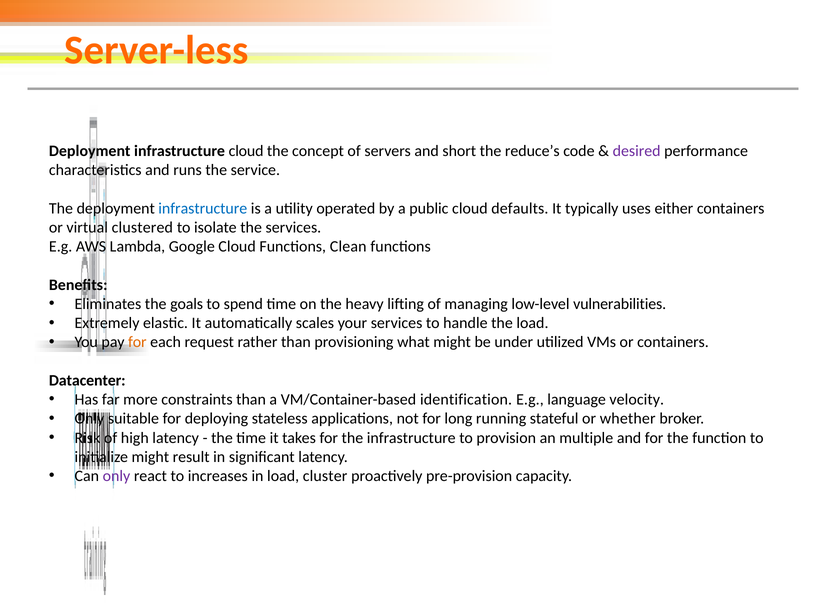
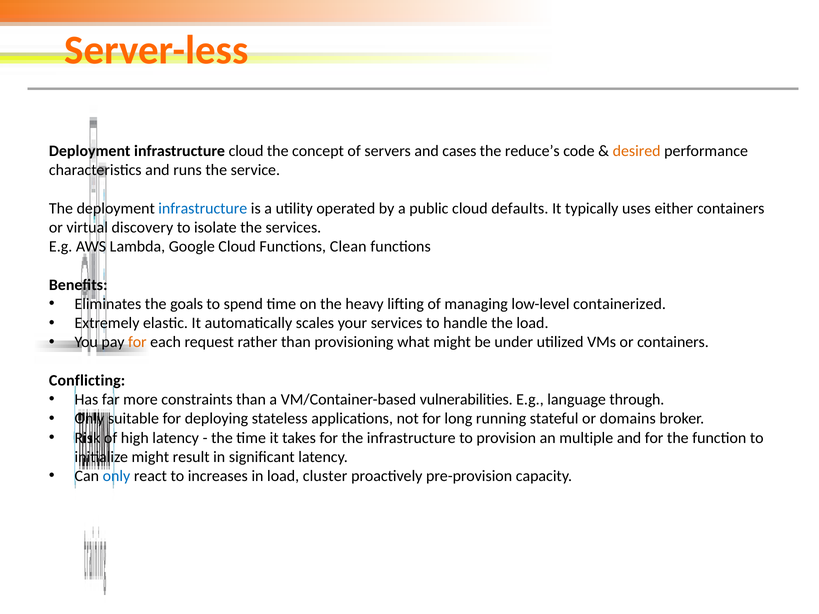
short: short -> cases (459, 151)
desired colour: purple -> orange (637, 151)
clustered: clustered -> discovery (142, 228)
vulnerabilities: vulnerabilities -> containerized (620, 304)
Datacenter: Datacenter -> Conflicting (87, 381)
identification: identification -> vulnerabilities (466, 400)
velocity: velocity -> through (637, 400)
whether: whether -> domains (628, 419)
only colour: purple -> blue (116, 476)
